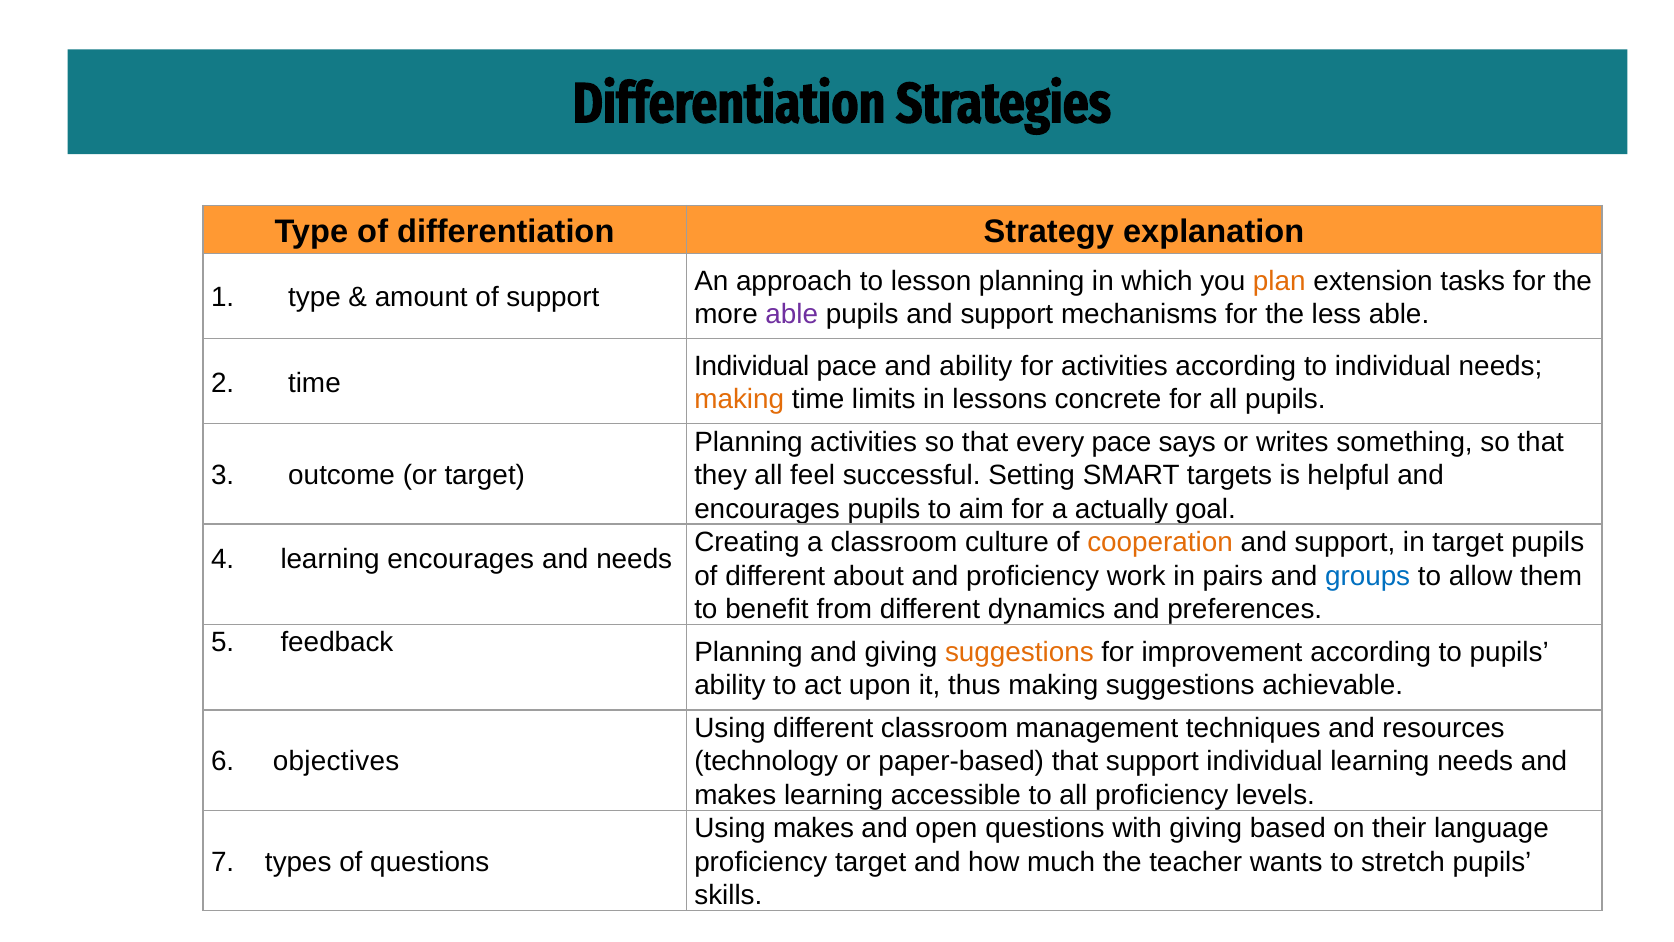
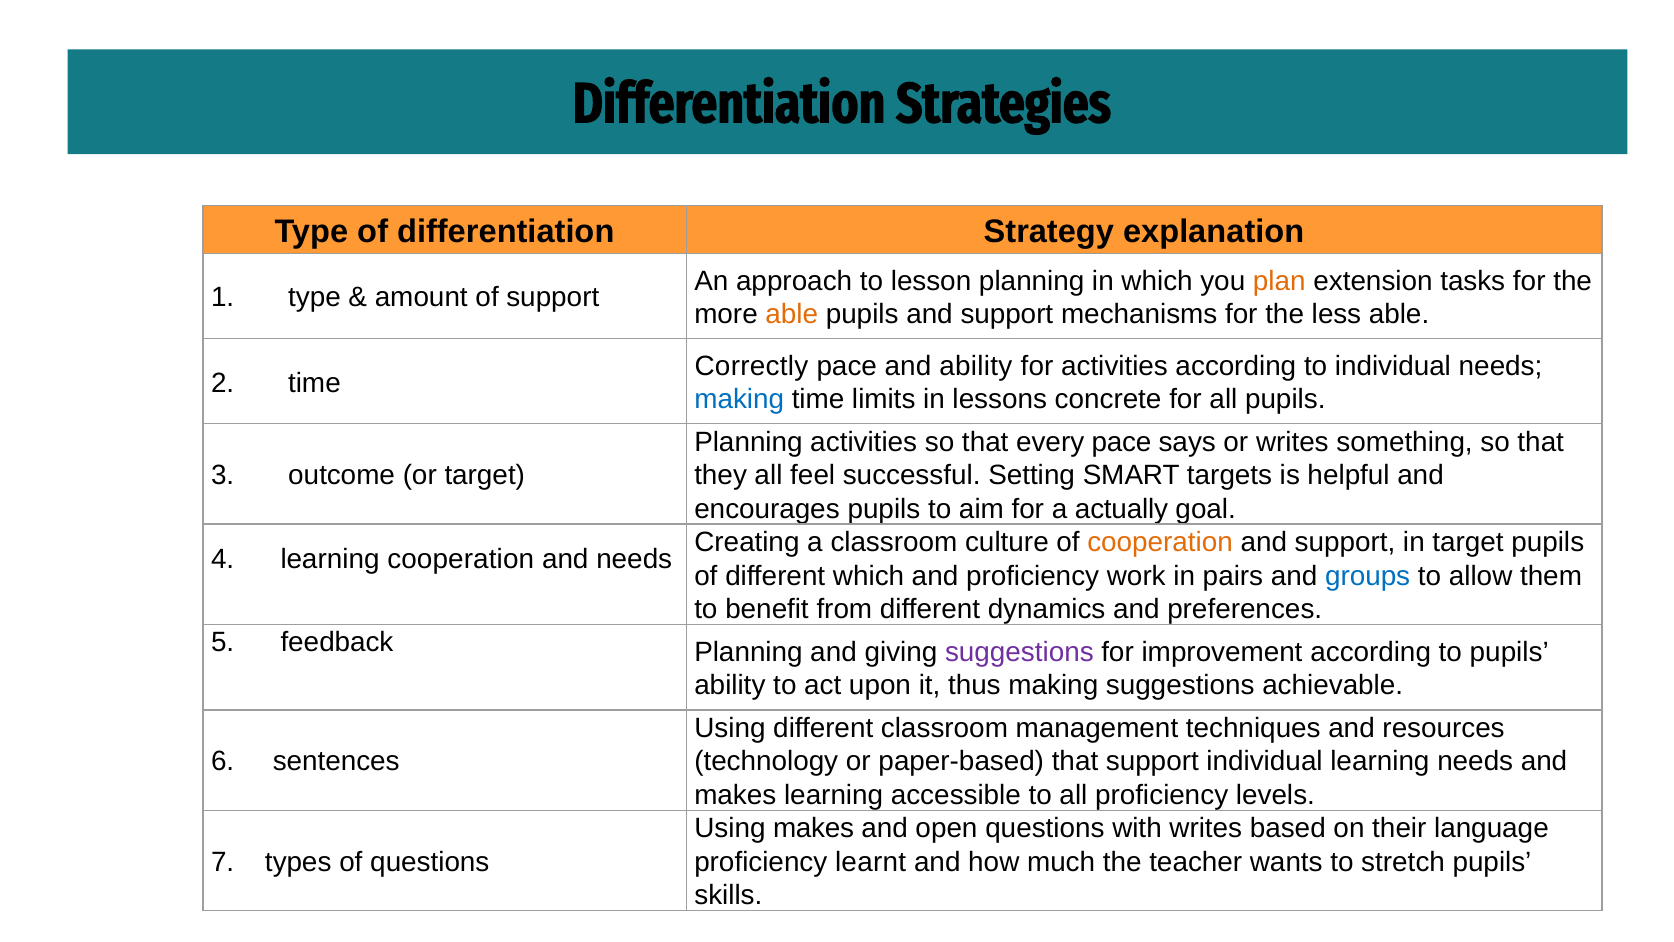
able colour: purple -> orange (792, 314)
Individual: Individual -> Correctly (751, 366)
making colour: orange -> blue (739, 399)
learning encourages: encourages -> cooperation (461, 559)
different about: about -> which (869, 576)
suggestions colour: orange -> purple (1019, 652)
objectives: objectives -> sentences (336, 761)
with giving: giving -> writes (1206, 828)
proficiency target: target -> learnt (871, 862)
